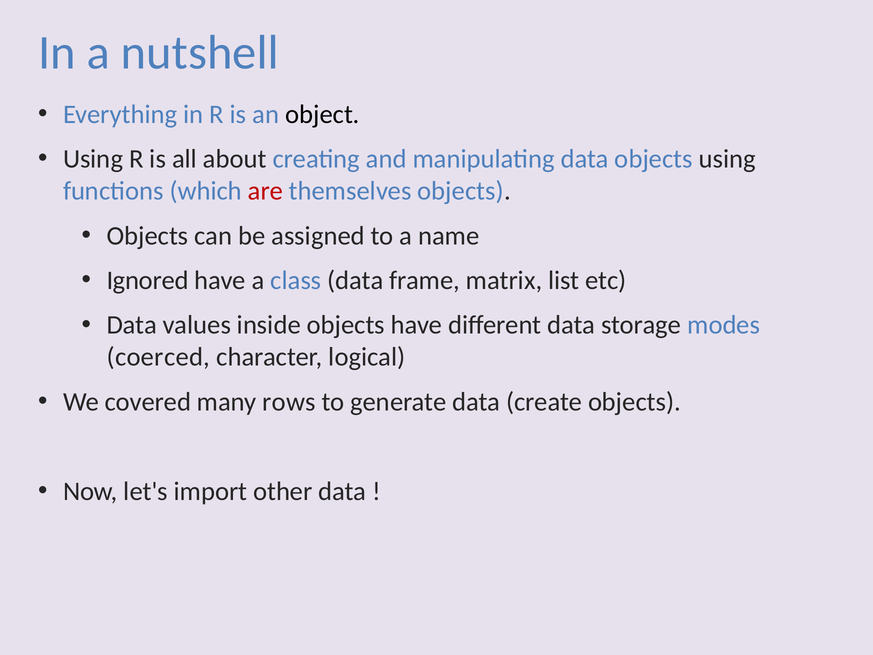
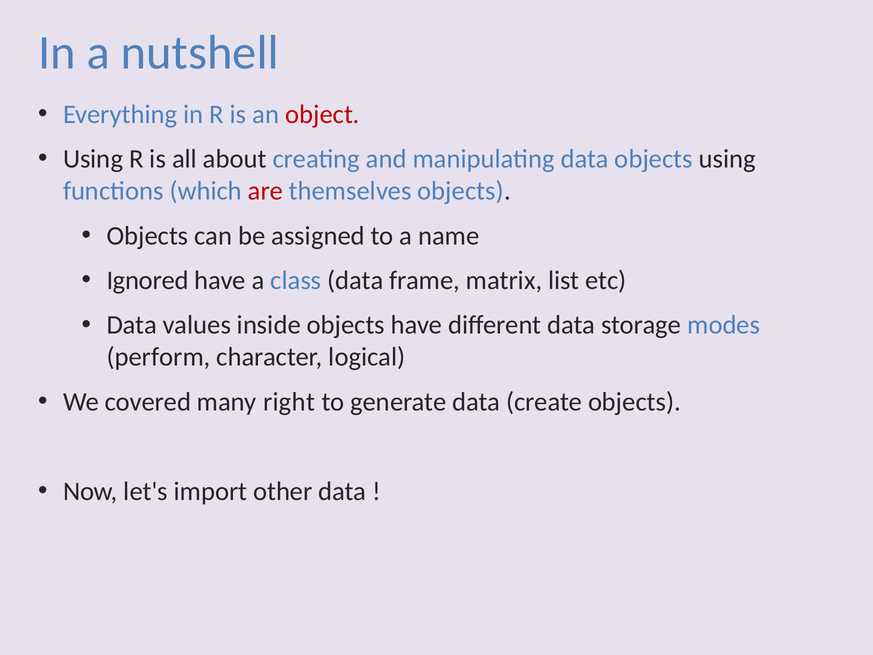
object colour: black -> red (322, 114)
coerced: coerced -> perform (159, 357)
rows: rows -> right (289, 402)
